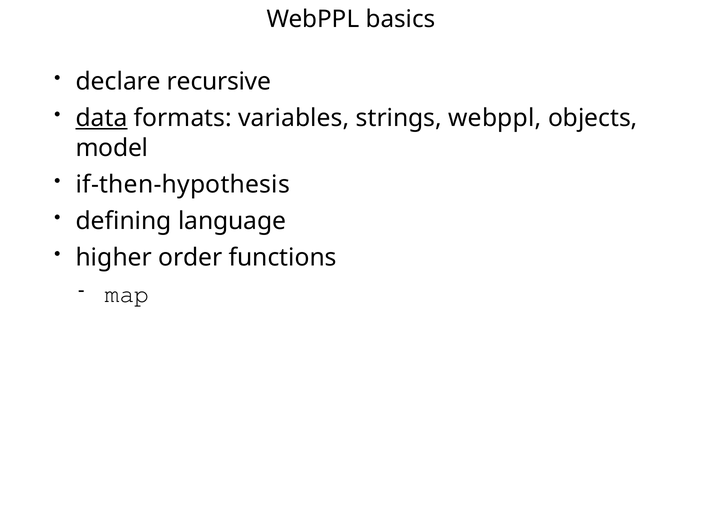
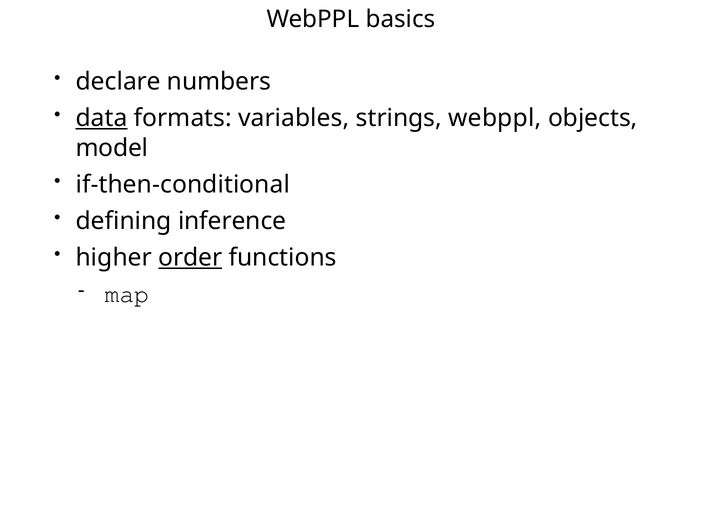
recursive: recursive -> numbers (219, 82)
if-then-hypothesis: if-then-hypothesis -> if-then-conditional (183, 184)
language: language -> inference (232, 221)
order underline: none -> present (190, 257)
